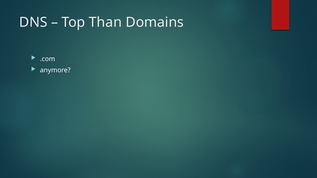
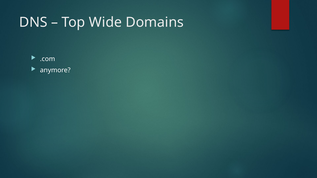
Than: Than -> Wide (105, 22)
